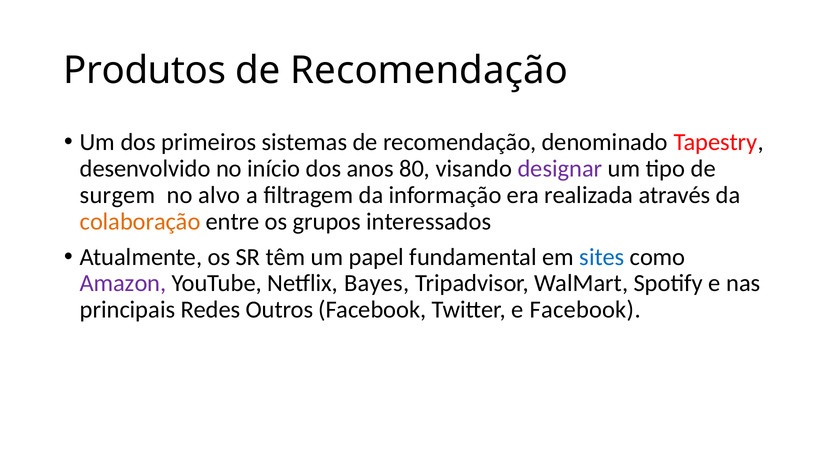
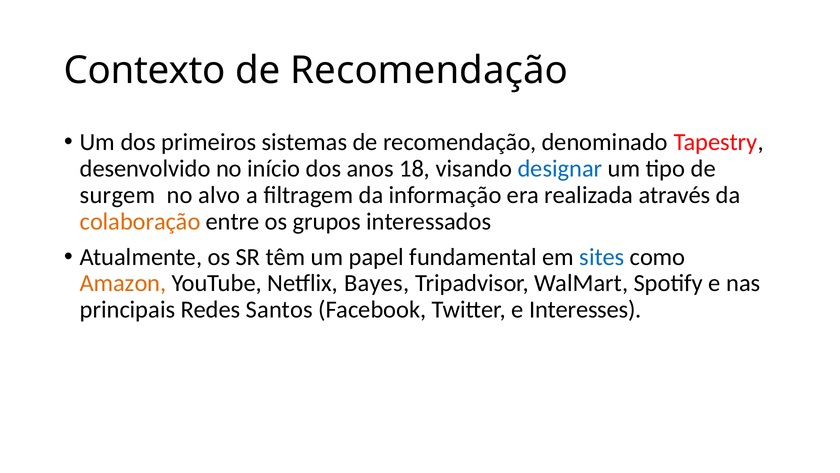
Produtos: Produtos -> Contexto (145, 71)
80: 80 -> 18 (415, 168)
designar colour: purple -> blue (560, 168)
Amazon colour: purple -> orange (123, 283)
Outros: Outros -> Santos (279, 310)
e Facebook: Facebook -> Interesses (585, 310)
